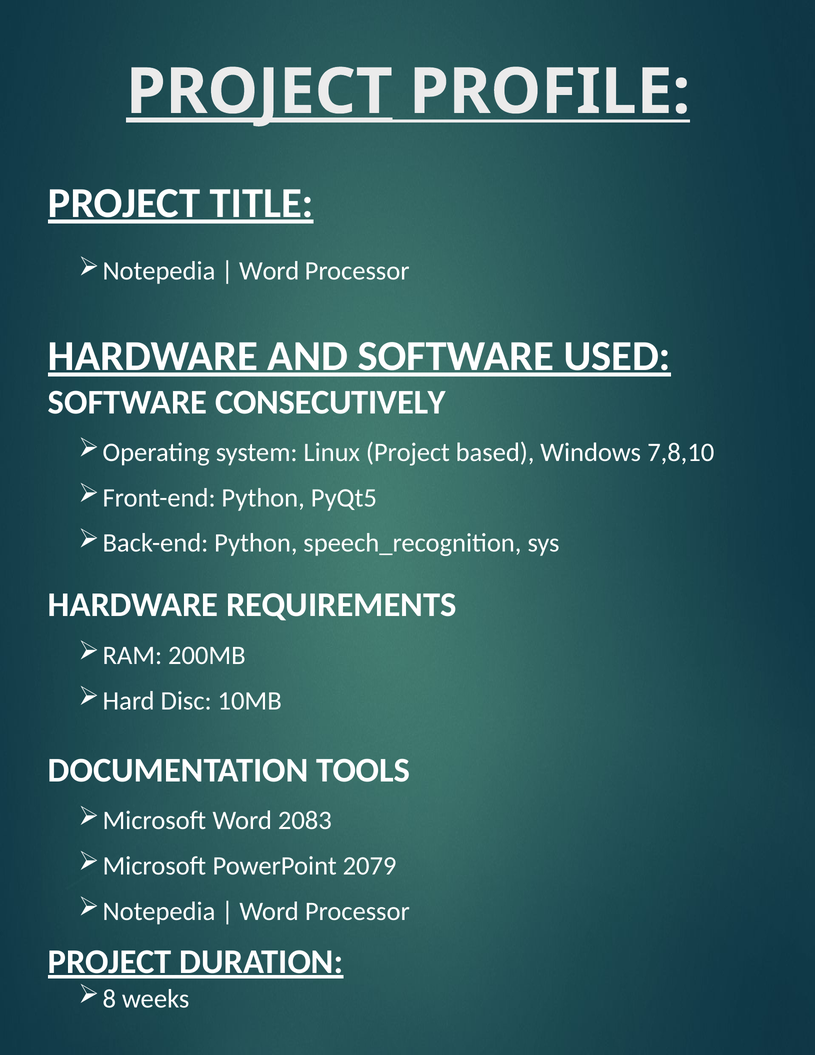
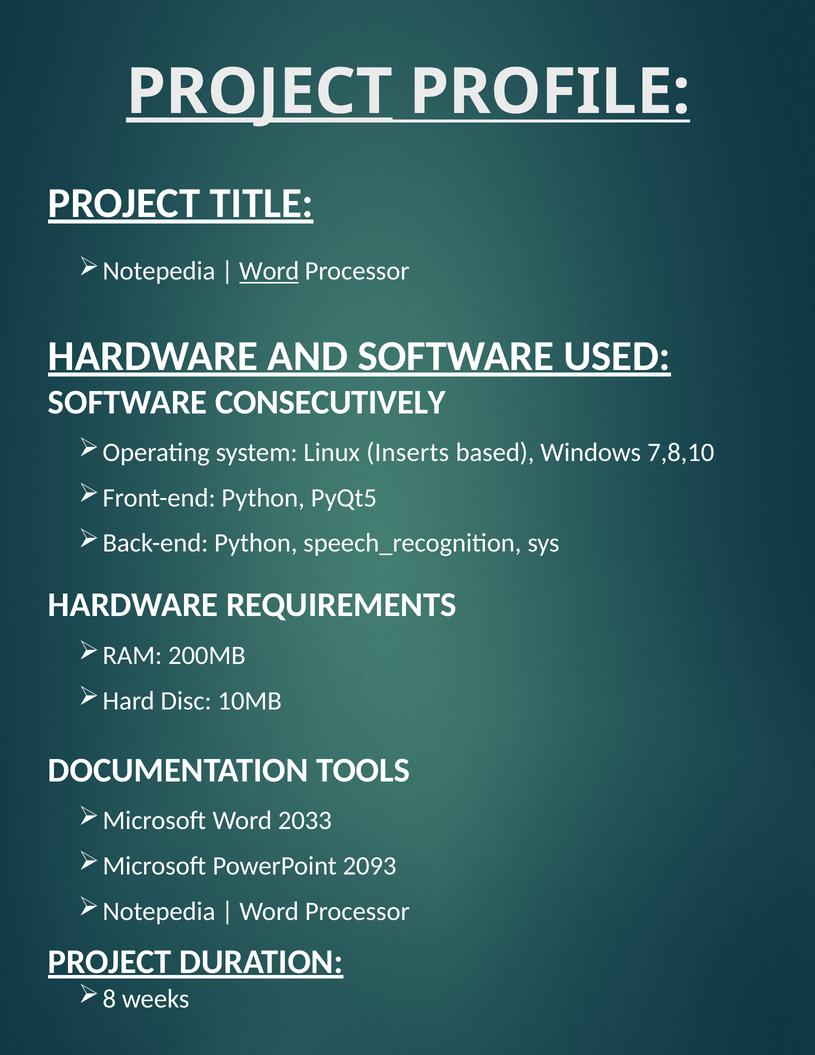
Word underline: none -> present (269, 271)
Linux Project: Project -> Inserts (408, 452)
2083: 2083 -> 2033 (305, 820)
2079: 2079 -> 2093 (370, 866)
